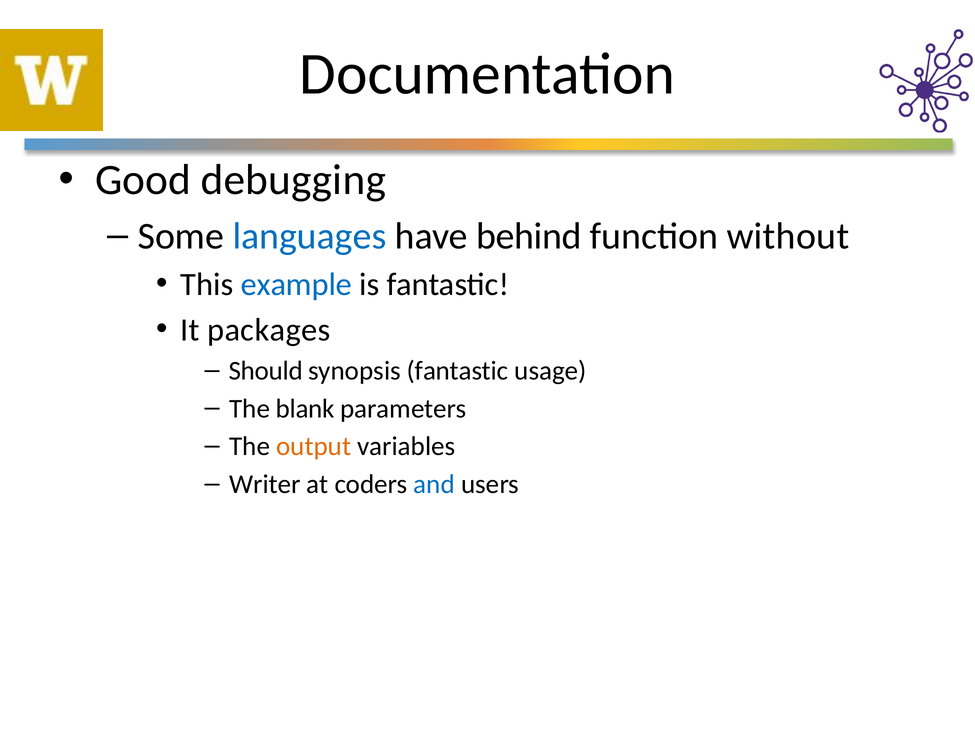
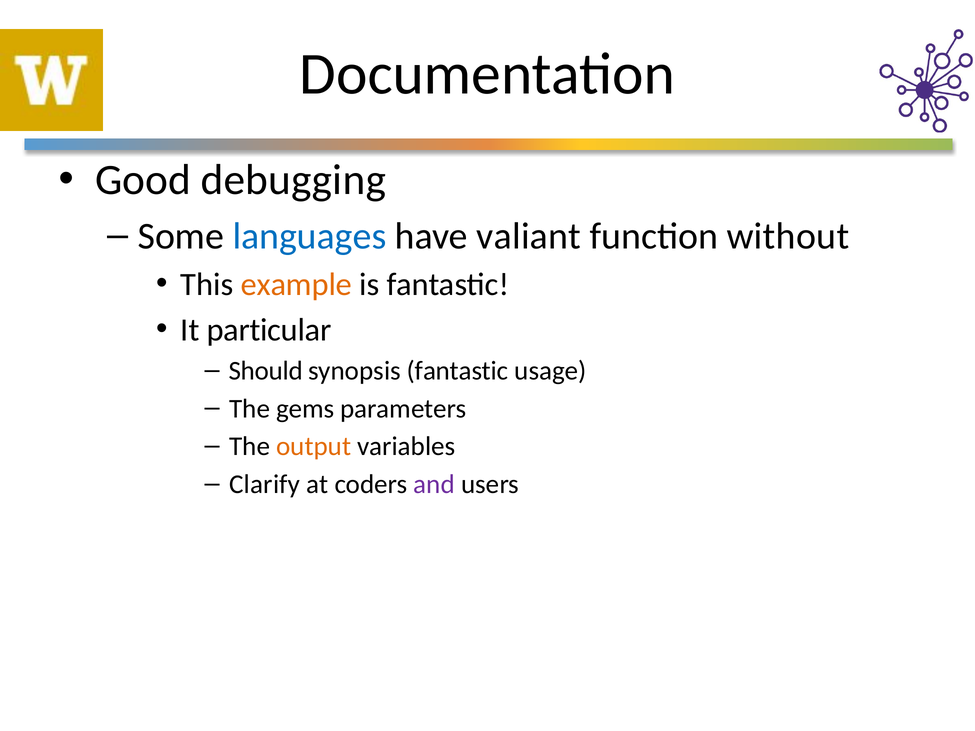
behind: behind -> valiant (529, 236)
example colour: blue -> orange (296, 285)
packages: packages -> particular (269, 330)
blank: blank -> gems (305, 409)
Writer: Writer -> Clarify (265, 485)
and colour: blue -> purple (434, 485)
